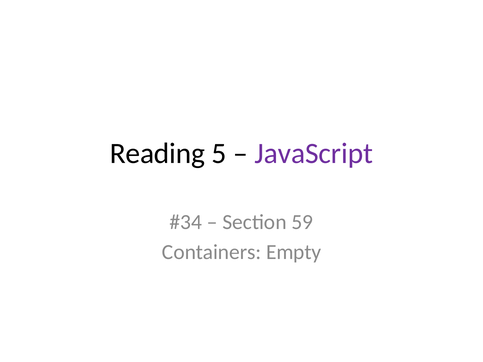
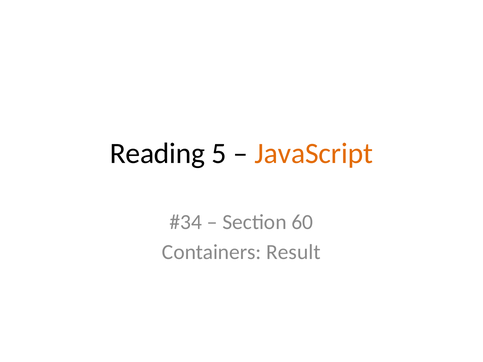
JavaScript colour: purple -> orange (314, 153)
59: 59 -> 60 (302, 222)
Empty: Empty -> Result (293, 252)
